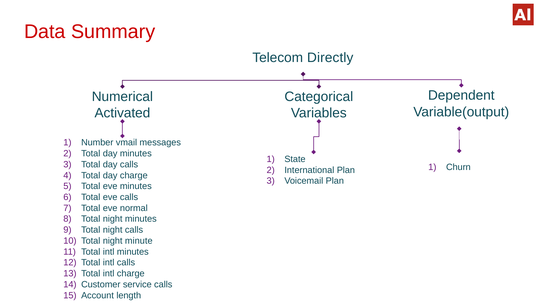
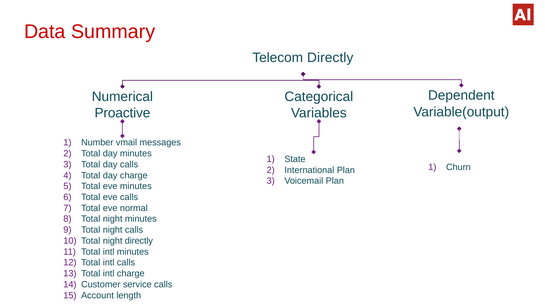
Activated: Activated -> Proactive (122, 113)
night minute: minute -> directly (139, 240)
